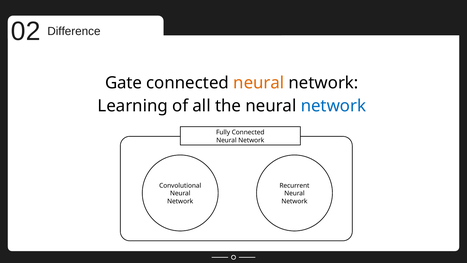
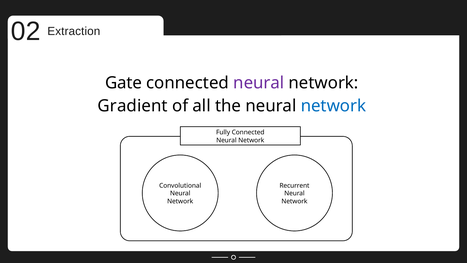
Difference: Difference -> Extraction (74, 31)
neural colour: orange -> purple (259, 83)
Learning: Learning -> Gradient (133, 106)
